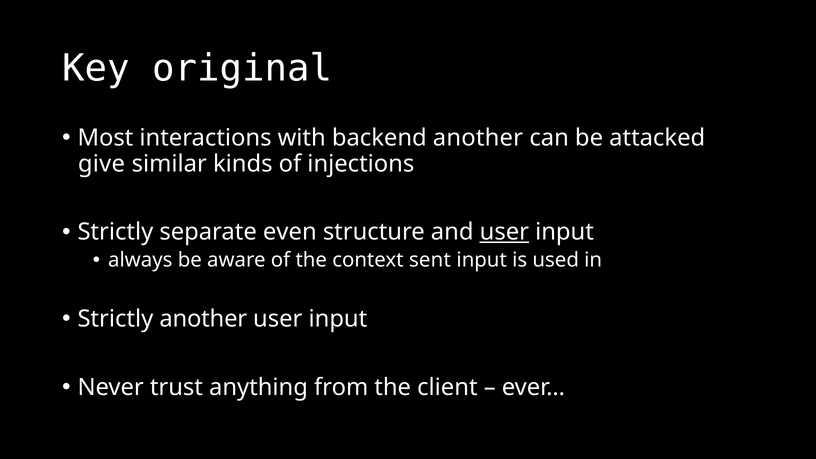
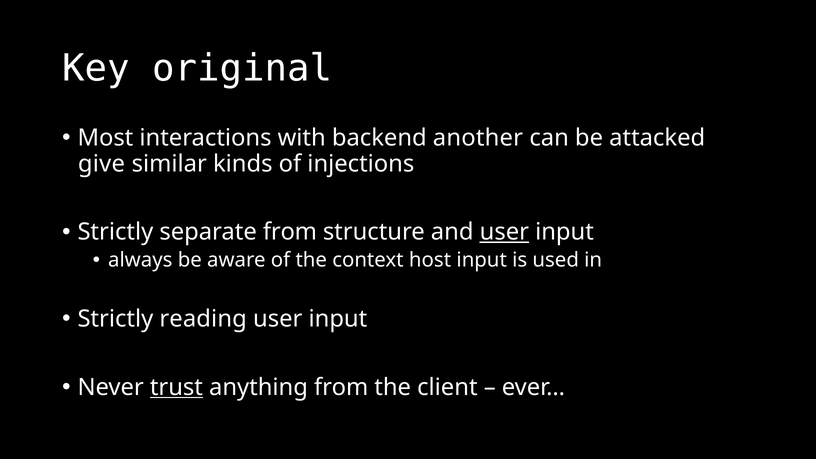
separate even: even -> from (290, 232)
sent: sent -> host (430, 260)
Strictly another: another -> reading (203, 319)
trust underline: none -> present (176, 387)
